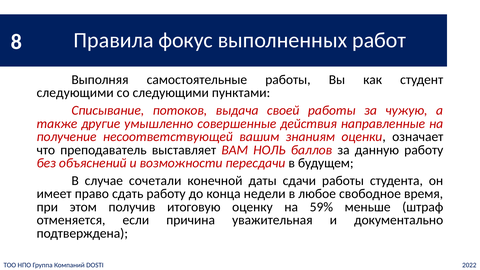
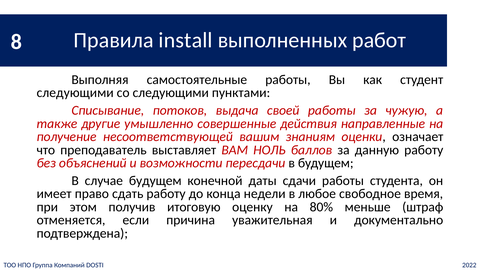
фокус: фокус -> install (186, 40)
случае сочетали: сочетали -> будущем (155, 181)
59%: 59% -> 80% (321, 207)
